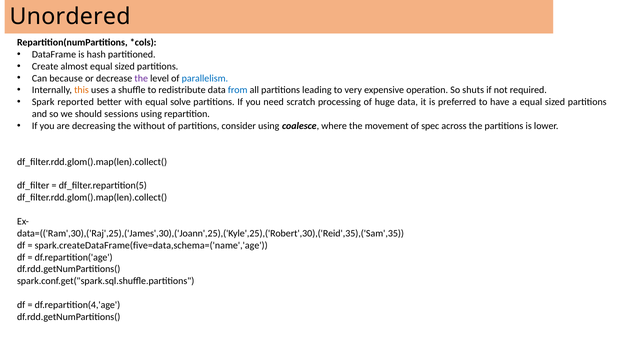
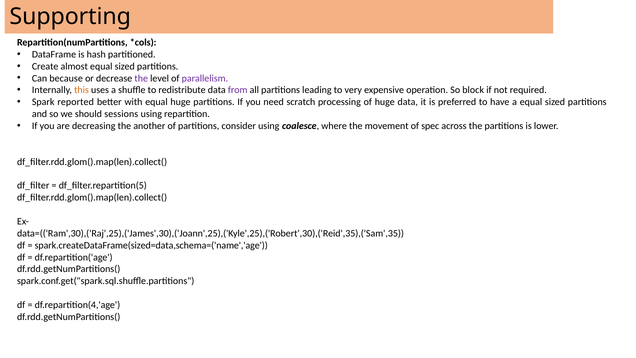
Unordered: Unordered -> Supporting (70, 17)
parallelism colour: blue -> purple (205, 78)
from colour: blue -> purple (238, 90)
shuts: shuts -> block (473, 90)
equal solve: solve -> huge (180, 102)
without: without -> another (149, 126)
spark.createDataFrame(five=data,schema=('name','age: spark.createDataFrame(five=data,schema=('name','age -> spark.createDataFrame(sized=data,schema=('name','age (151, 245)
